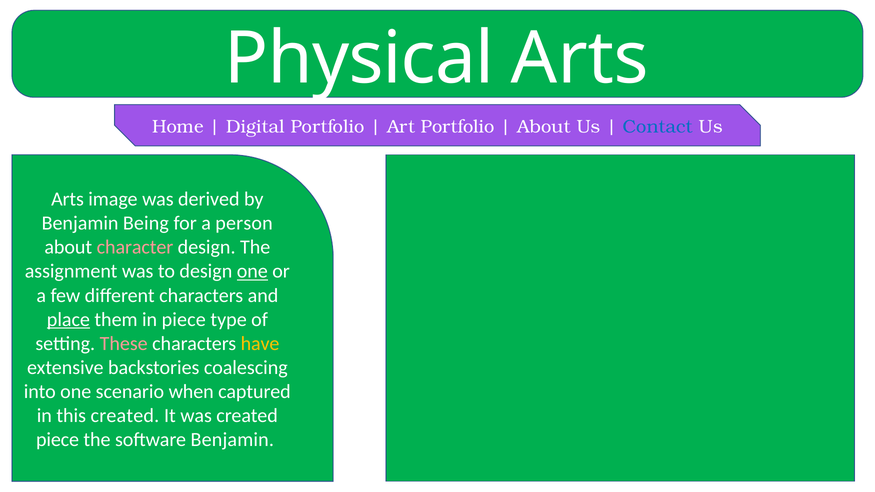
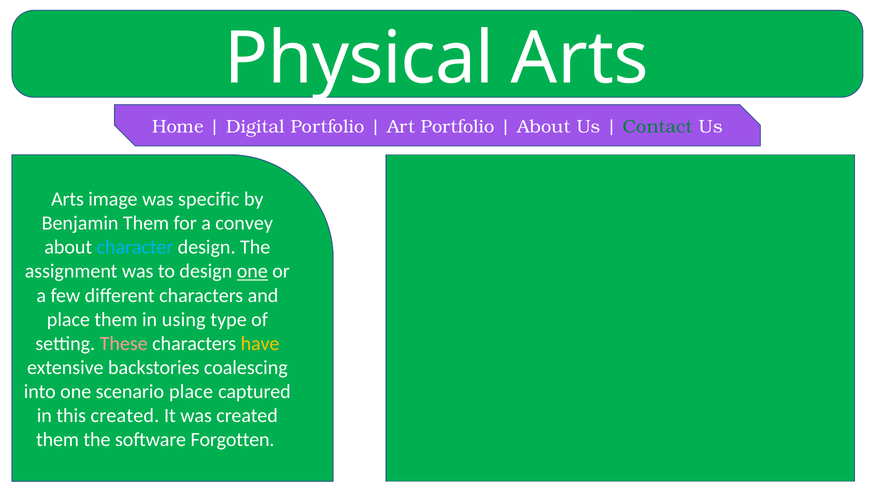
Contact colour: blue -> green (658, 127)
derived: derived -> specific (209, 199)
Benjamin Being: Being -> Them (146, 223)
person: person -> convey (244, 223)
character colour: pink -> light blue (135, 247)
place underline: present -> none (68, 320)
in piece: piece -> using (184, 320)
scenario when: when -> place (191, 392)
piece: piece -> them (58, 440)
software Benjamin: Benjamin -> Forgotten (232, 440)
